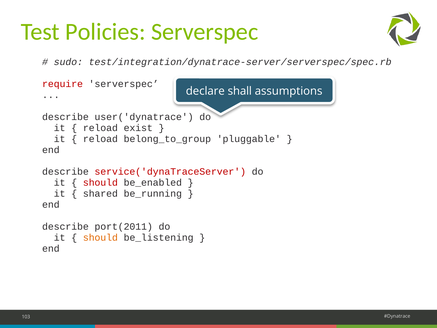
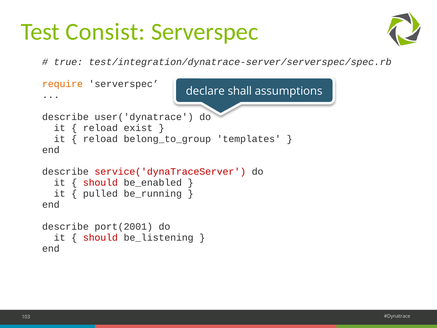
Policies: Policies -> Consist (105, 32)
sudo: sudo -> true (68, 62)
require colour: red -> orange (63, 84)
pluggable: pluggable -> templates (249, 139)
shared: shared -> pulled (100, 194)
port(2011: port(2011 -> port(2001 (124, 226)
should colour: orange -> red (100, 237)
